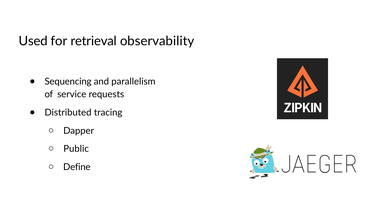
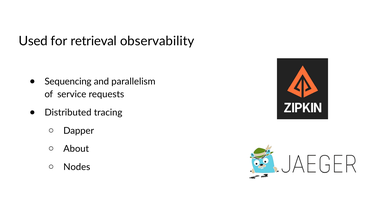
Public: Public -> About (76, 149)
Define: Define -> Nodes (77, 167)
